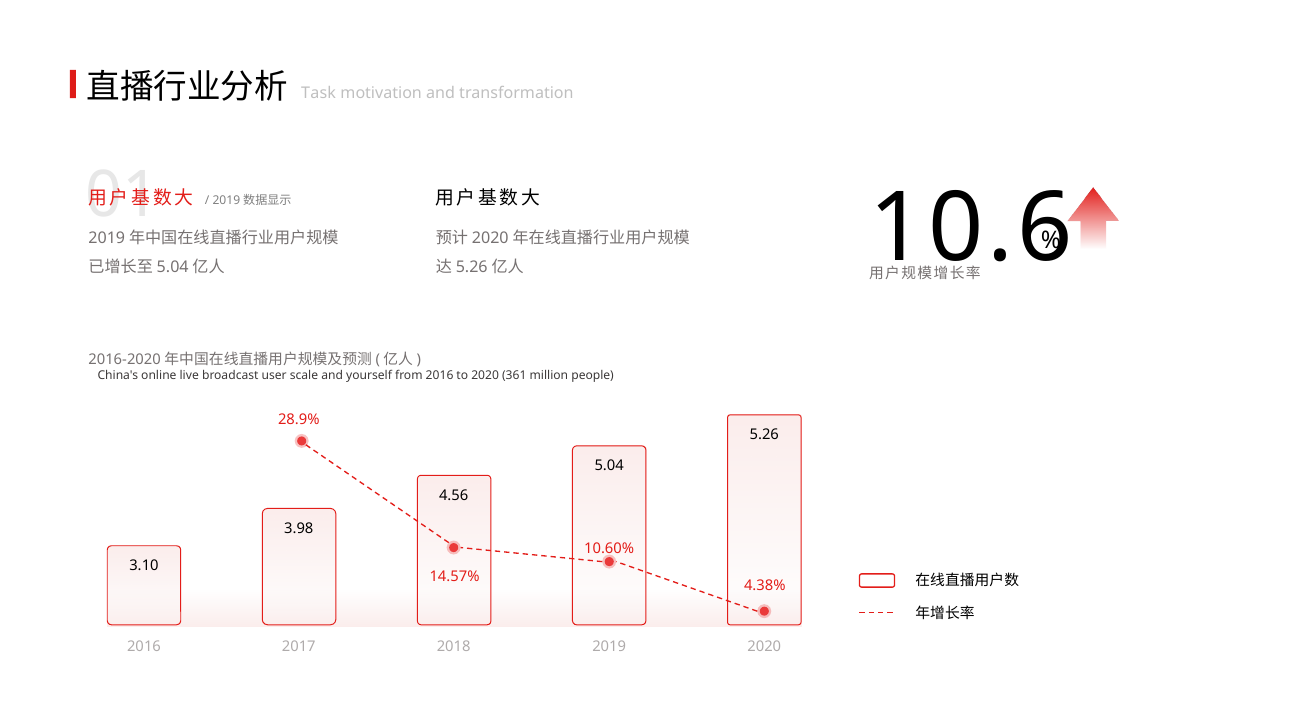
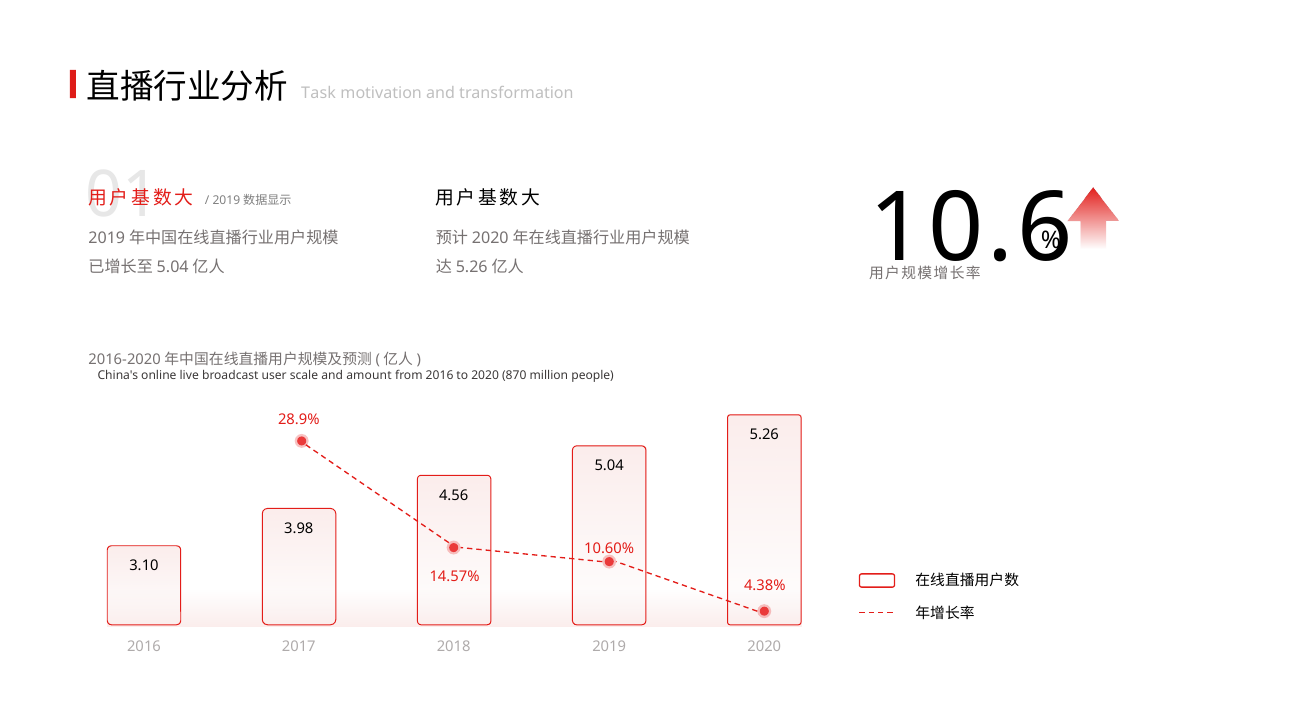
yourself: yourself -> amount (369, 376)
361: 361 -> 870 (514, 376)
